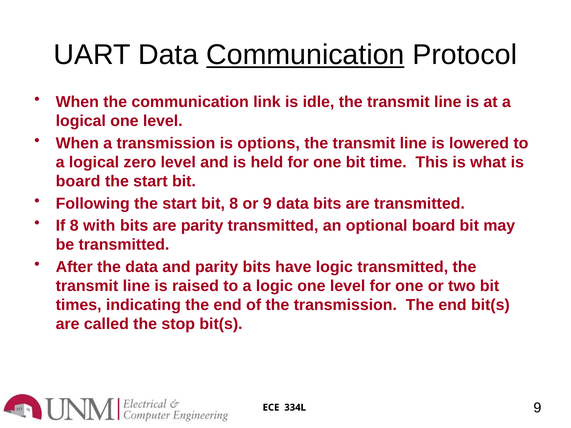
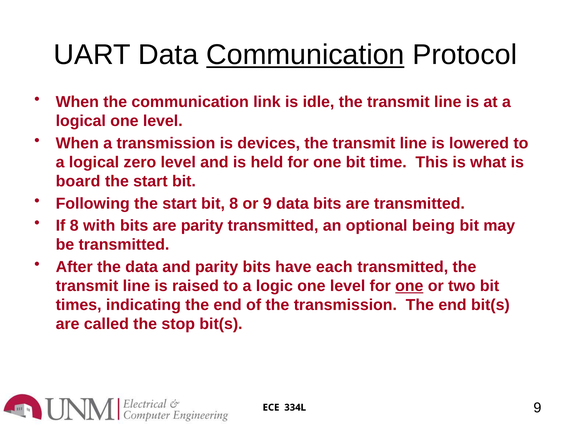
options: options -> devices (269, 143)
optional board: board -> being (433, 226)
have logic: logic -> each (334, 267)
one underline: none -> present (409, 286)
